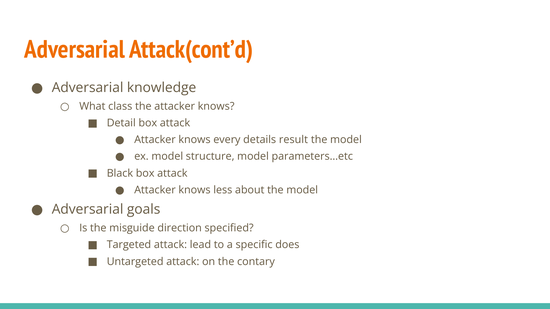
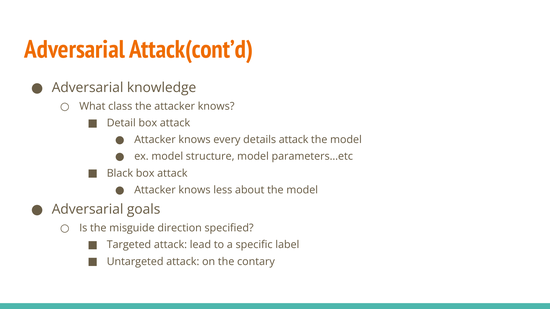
details result: result -> attack (294, 140)
does: does -> label (287, 245)
